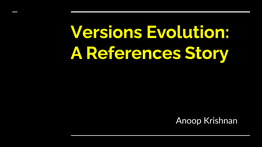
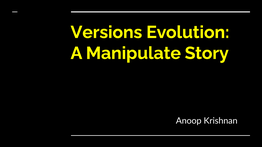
References: References -> Manipulate (133, 53)
